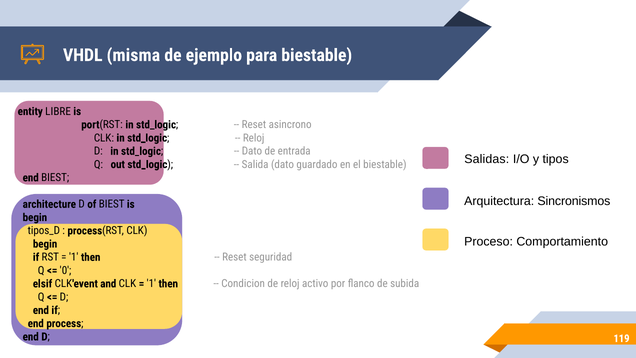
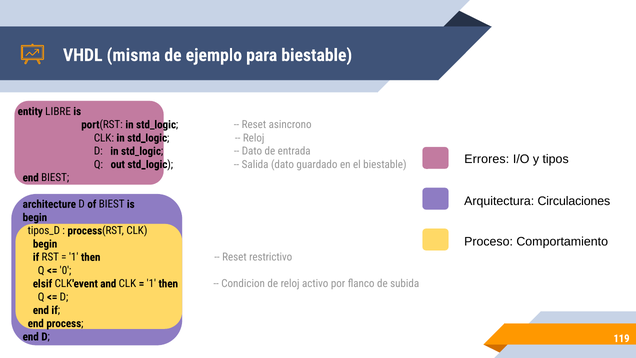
Salidas: Salidas -> Errores (487, 159)
Sincronismos: Sincronismos -> Circulaciones (574, 201)
seguridad: seguridad -> restrictivo (271, 257)
